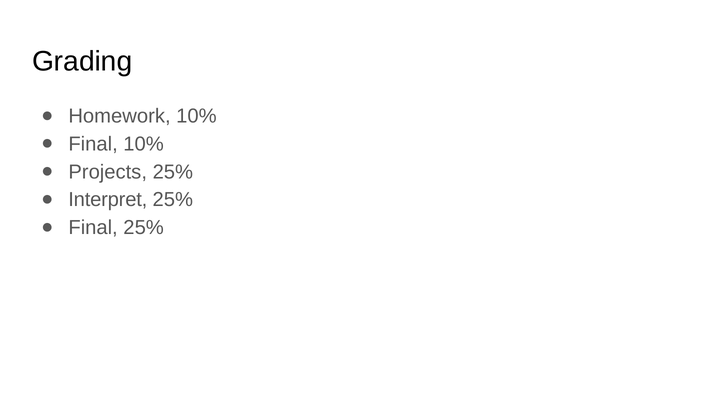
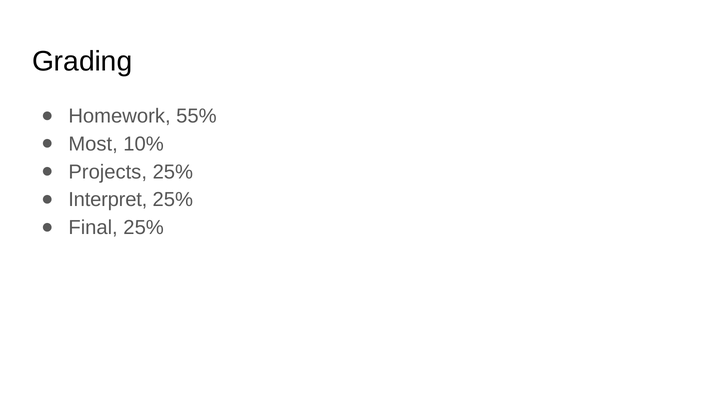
Homework 10%: 10% -> 55% (196, 116)
Final: Final -> Most (93, 144)
